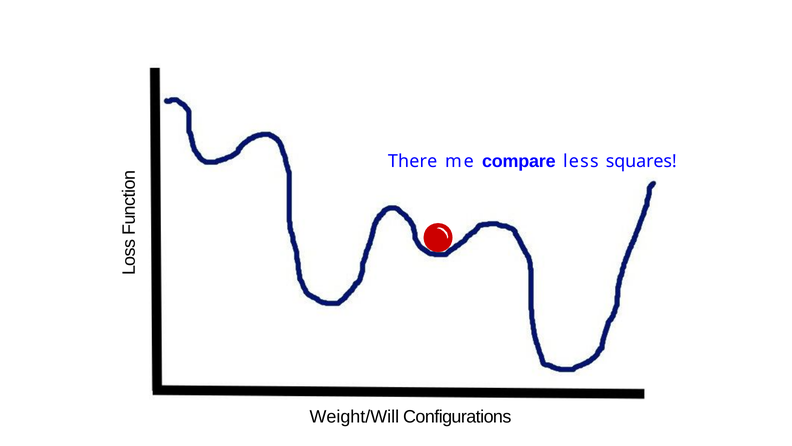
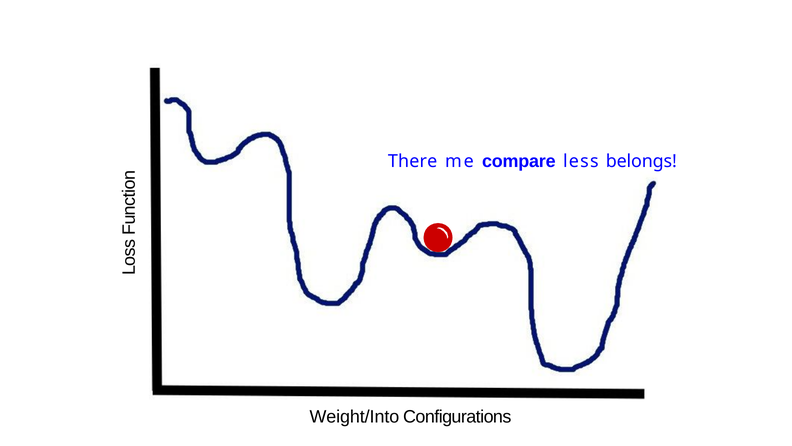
squares: squares -> belongs (641, 161)
Weight/Will: Weight/Will -> Weight/Into (354, 417)
